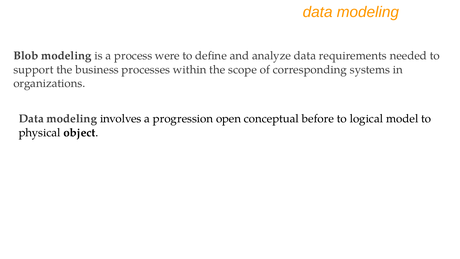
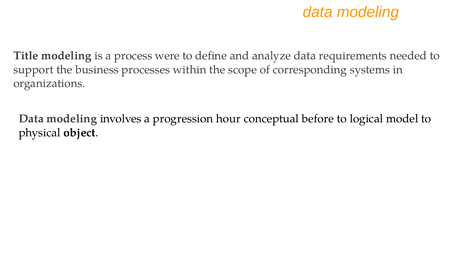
Blob: Blob -> Title (26, 56)
open: open -> hour (228, 119)
